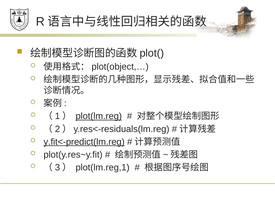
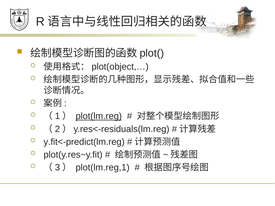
y.fit<-predict(lm.reg underline: present -> none (84, 142)
